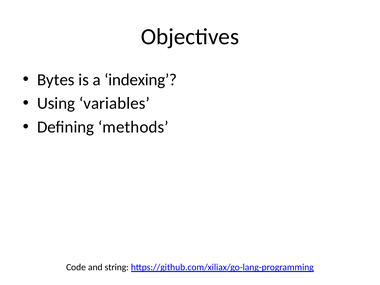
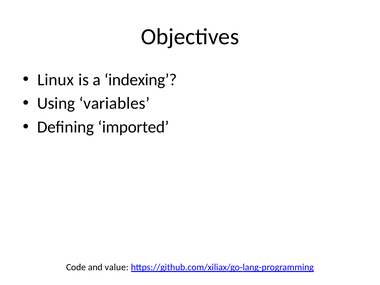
Bytes: Bytes -> Linux (56, 80)
methods: methods -> imported (134, 127)
string: string -> value (117, 267)
